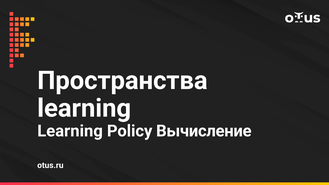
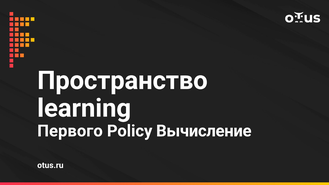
Пространства: Пространства -> Пространство (122, 81)
Learning: Learning -> Первого (70, 131)
